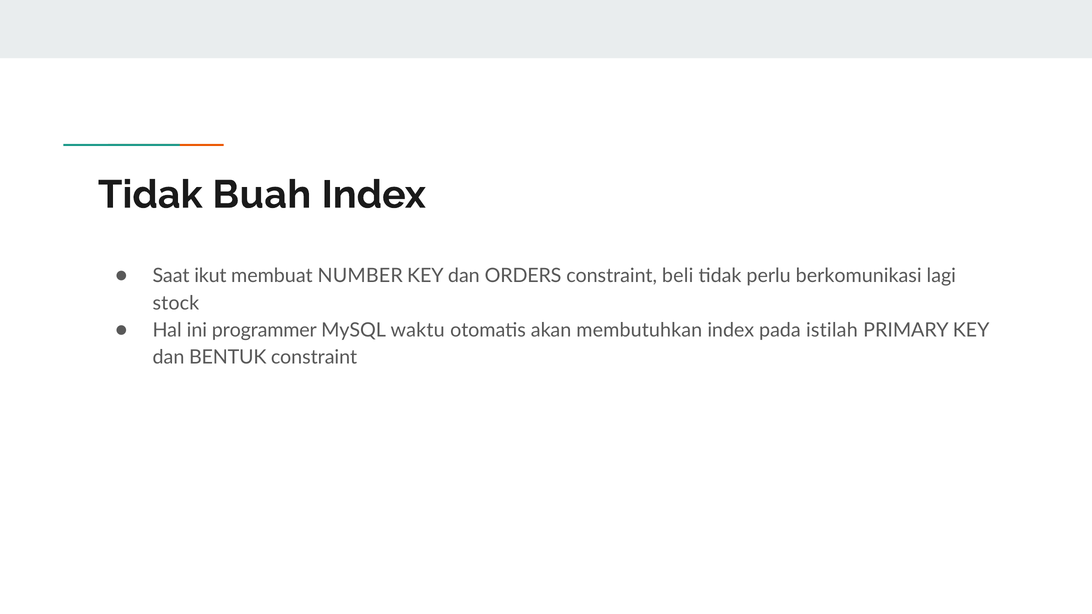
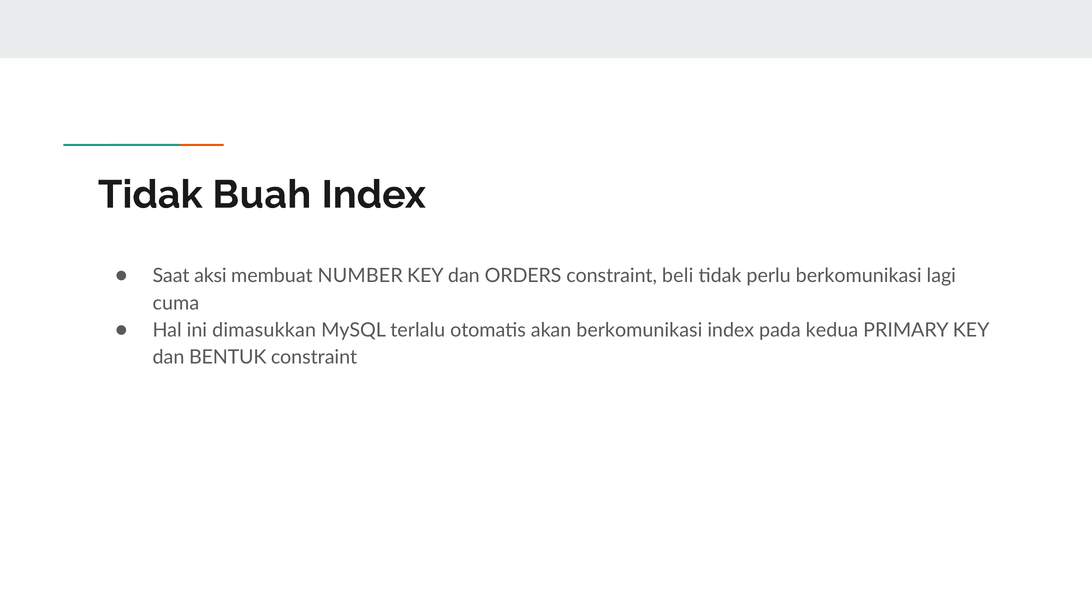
ikut: ikut -> aksi (210, 276)
stock: stock -> cuma (176, 303)
programmer: programmer -> dimasukkan (264, 330)
waktu: waktu -> terlalu (418, 330)
akan membutuhkan: membutuhkan -> berkomunikasi (639, 330)
istilah: istilah -> kedua (832, 330)
